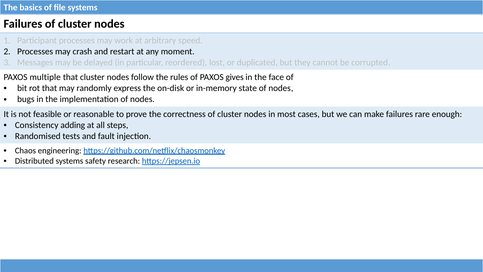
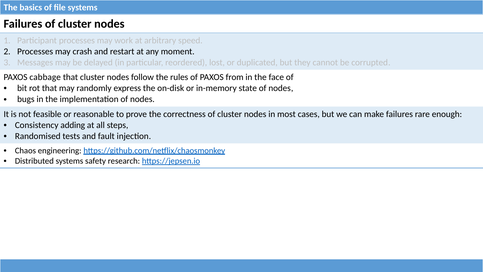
multiple: multiple -> cabbage (45, 77)
gives: gives -> from (235, 77)
